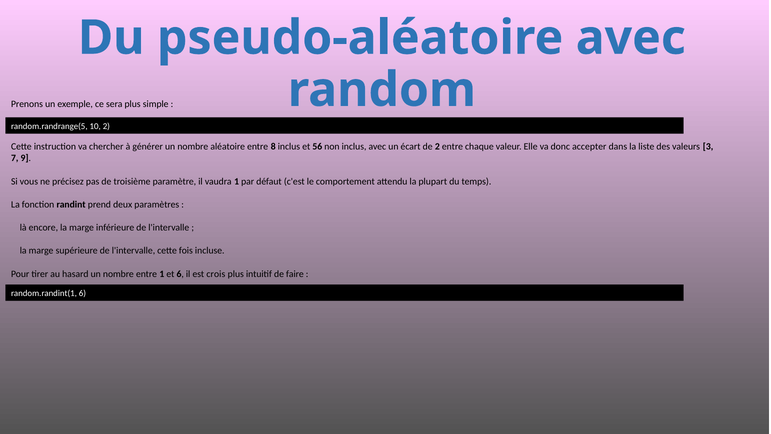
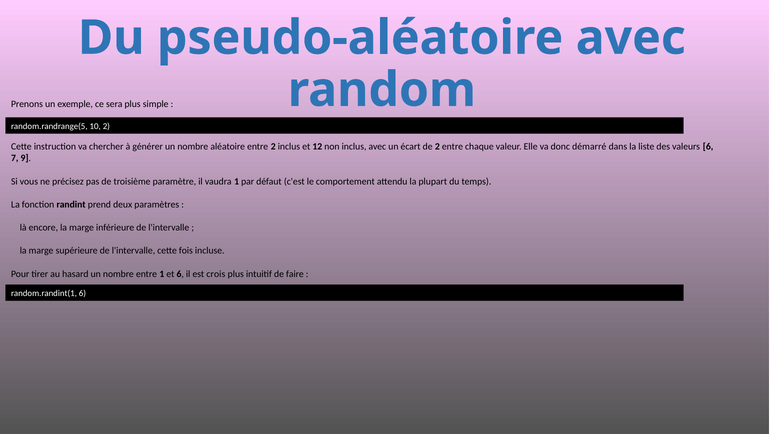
entre 8: 8 -> 2 (273, 147)
56: 56 -> 12 (317, 147)
accepter: accepter -> démarré (589, 147)
valeurs 3: 3 -> 6 (708, 147)
